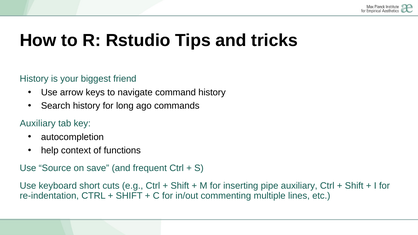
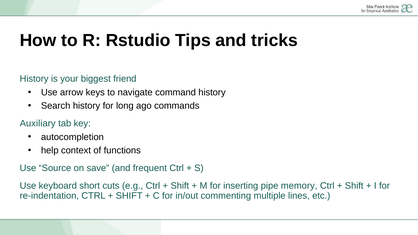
pipe auxiliary: auxiliary -> memory (299, 186)
